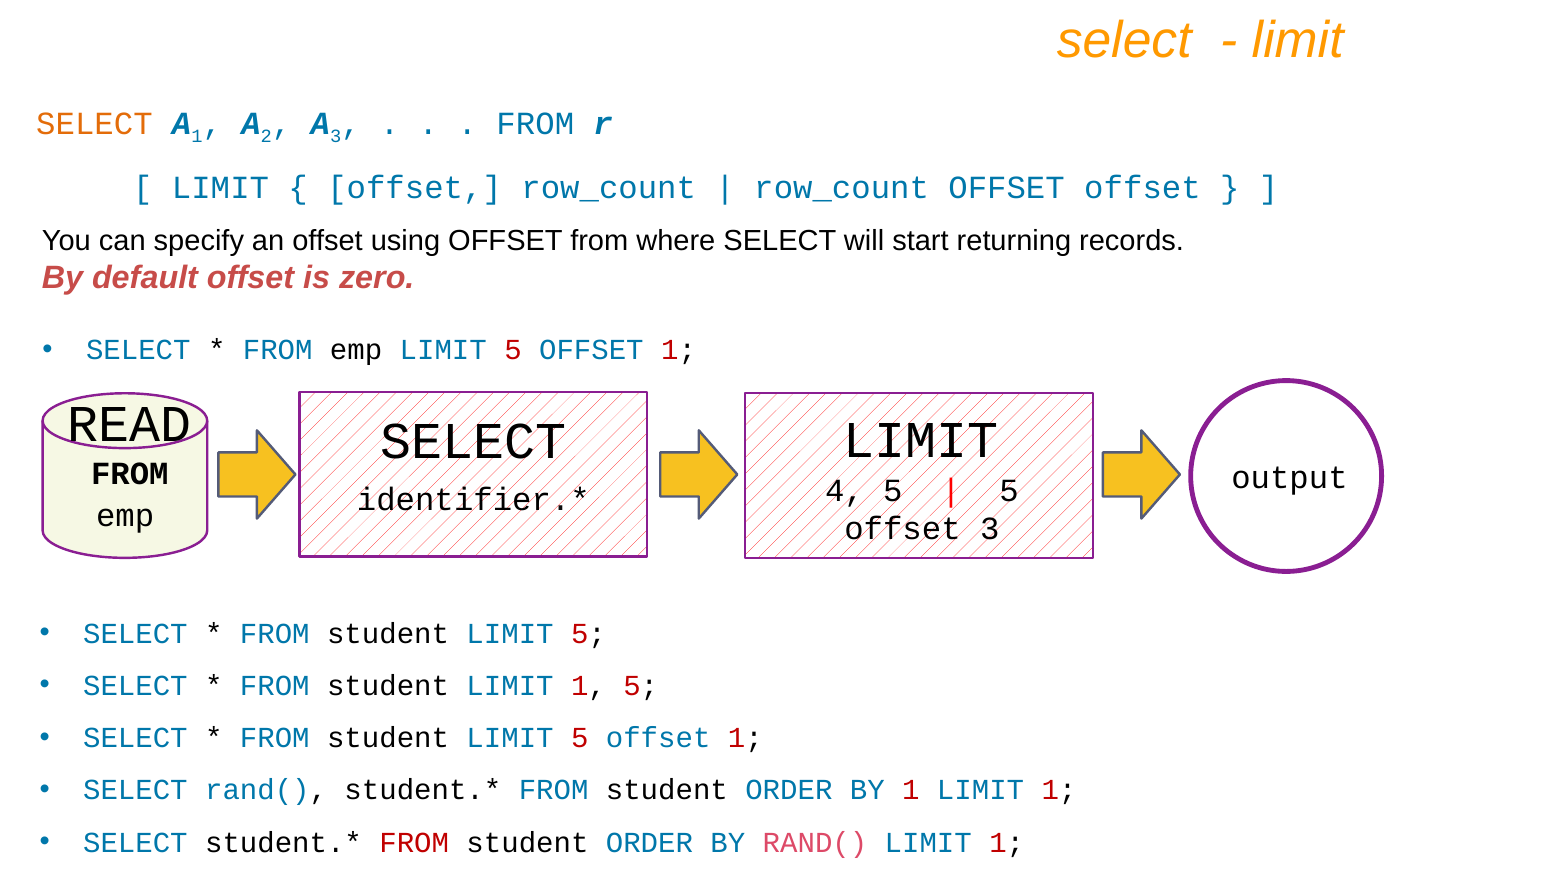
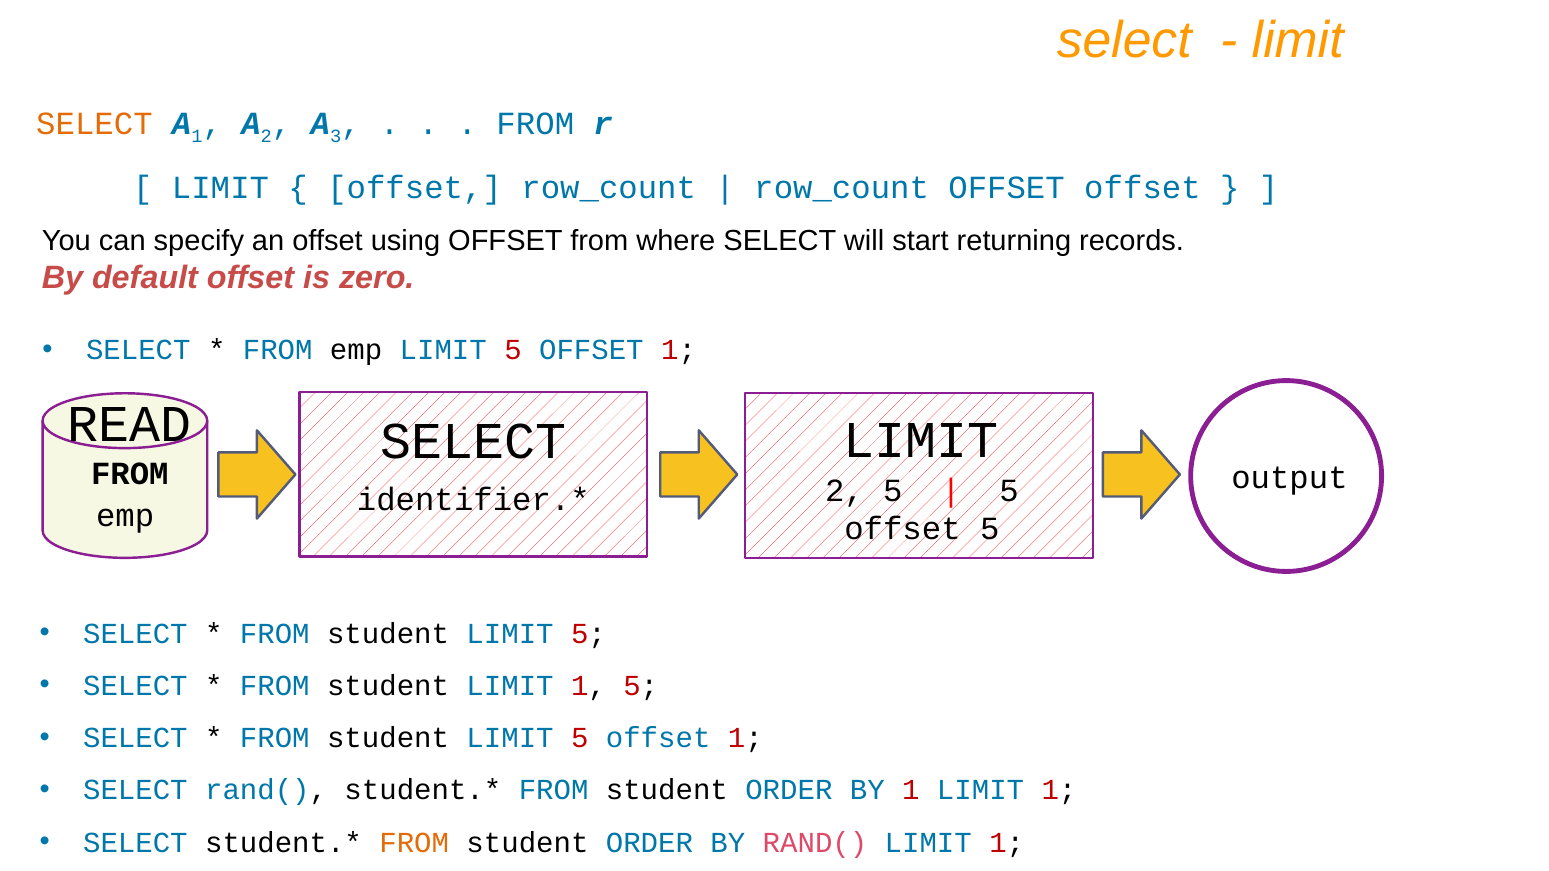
4: 4 -> 2 (844, 491)
offset 3: 3 -> 5 (990, 529)
FROM colour: red -> orange (414, 843)
